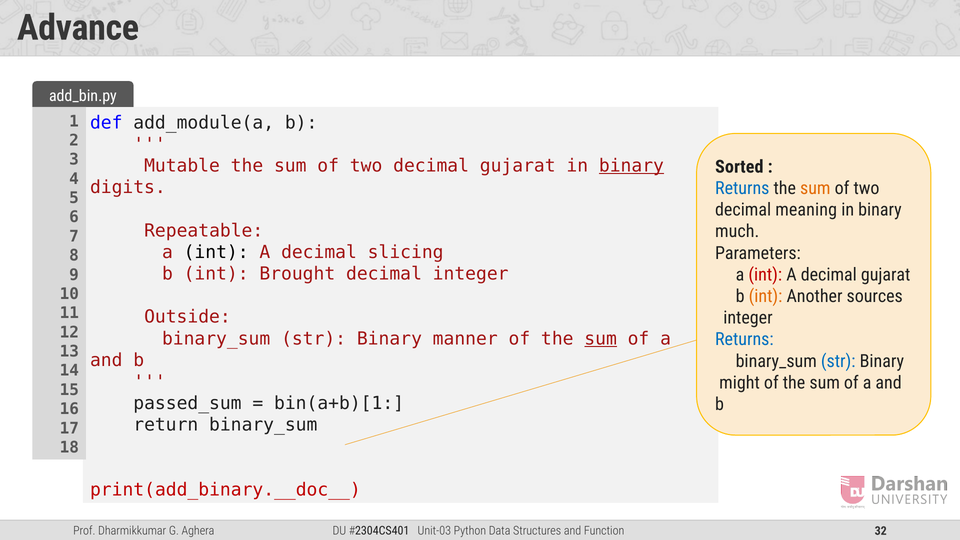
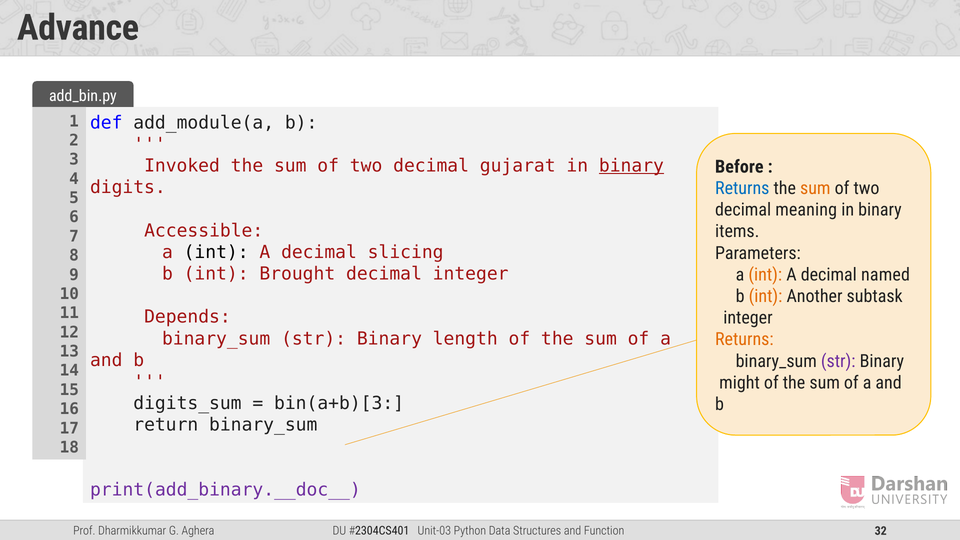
Mutable: Mutable -> Invoked (182, 166)
Sorted: Sorted -> Before (739, 167)
Repeatable: Repeatable -> Accessible (204, 231)
much: much -> items (737, 232)
int colour: red -> orange (765, 275)
A decimal gujarat: gujarat -> named (886, 275)
sources: sources -> subtask (875, 296)
Outside: Outside -> Depends (187, 317)
manner: manner -> length (465, 339)
sum underline: present -> none (601, 339)
Returns colour: blue -> orange (744, 340)
str colour: blue -> purple (838, 361)
passed_sum: passed_sum -> digits_sum (187, 403)
bin(a+b)[1: bin(a+b)[1 -> bin(a+b)[3 (339, 403)
print(add_binary.__doc__ colour: red -> purple (225, 490)
